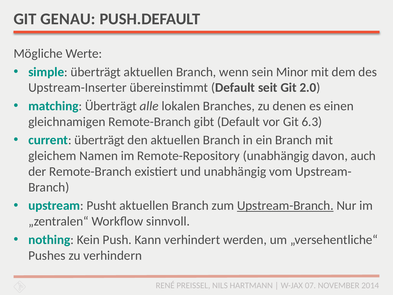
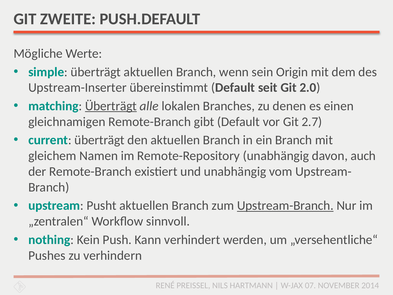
GENAU: GENAU -> ZWEITE (68, 19)
Minor: Minor -> Origin (292, 72)
Überträgt underline: none -> present (111, 106)
6.3: 6.3 -> 2.7 (312, 122)
